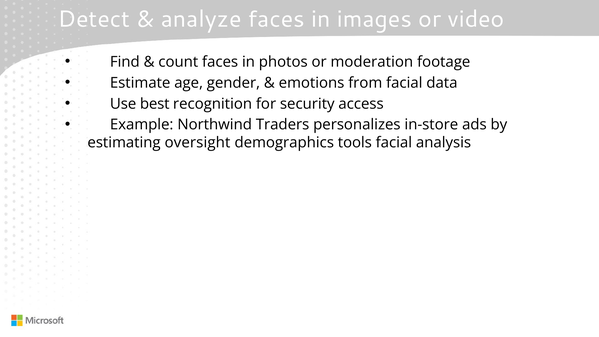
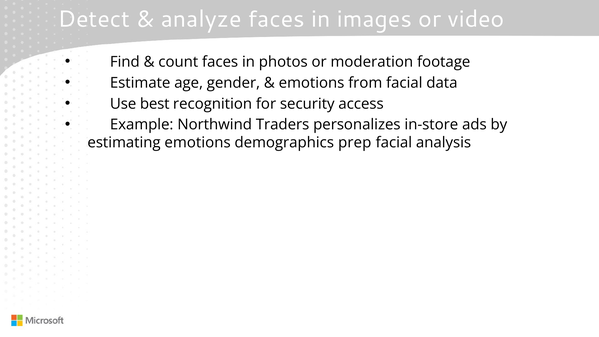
estimating oversight: oversight -> emotions (198, 143)
tools: tools -> prep (355, 143)
